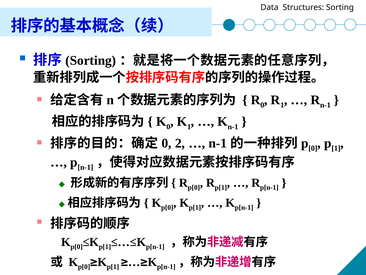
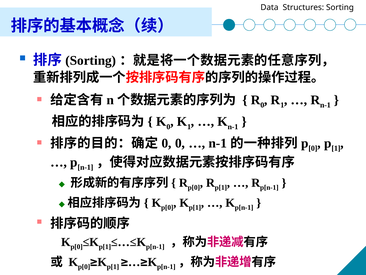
2: 2 -> 0 (180, 143)
